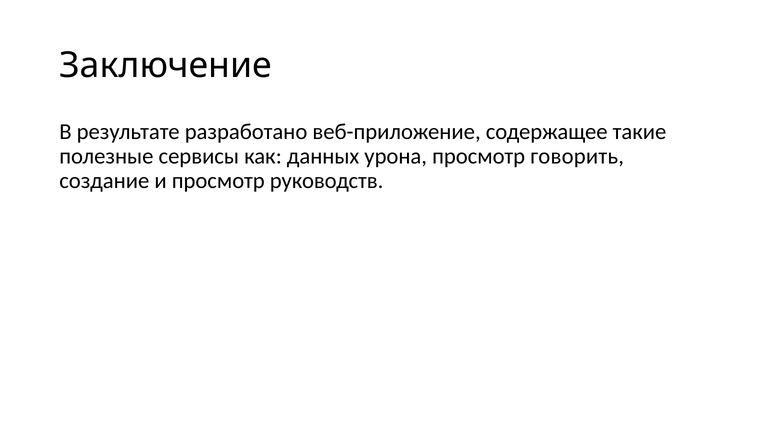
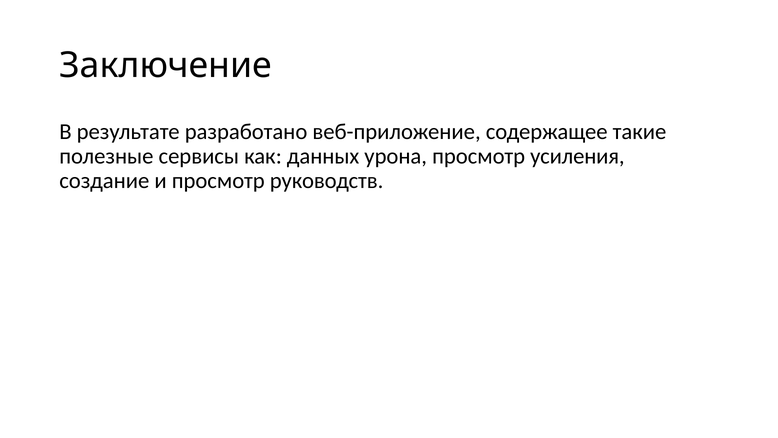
говорить: говорить -> усиления (577, 156)
